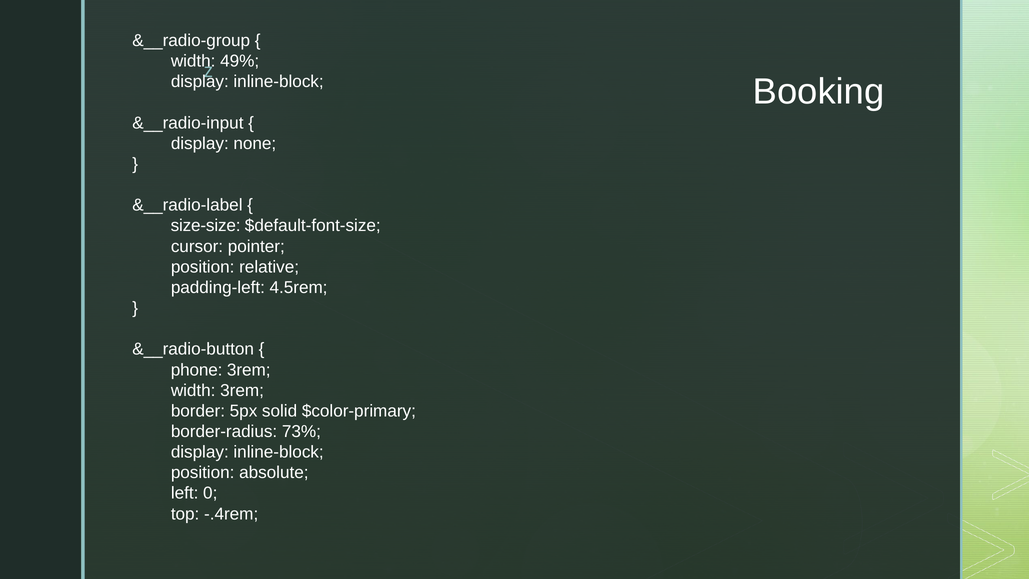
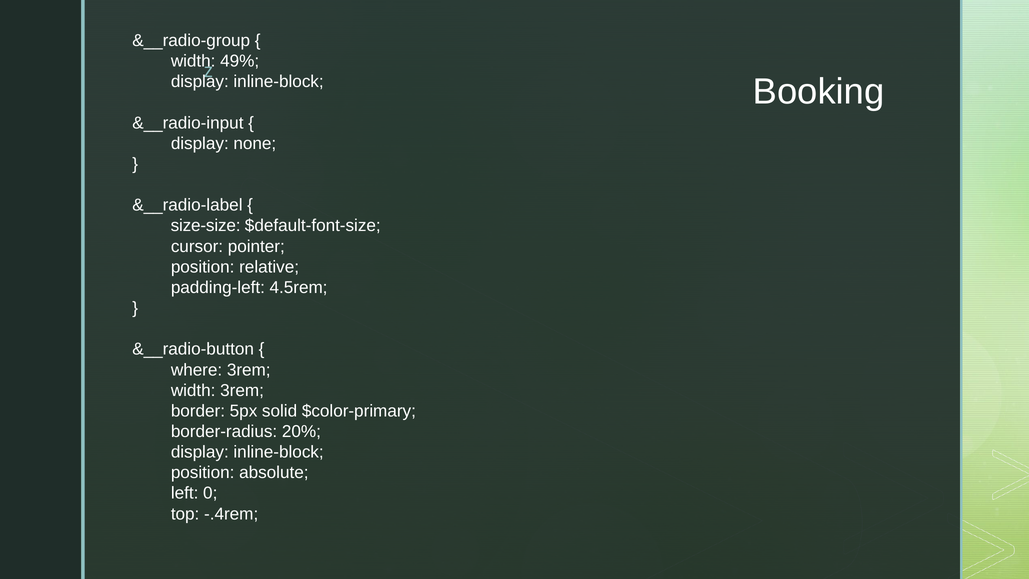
phone: phone -> where (197, 370)
73%: 73% -> 20% (301, 431)
